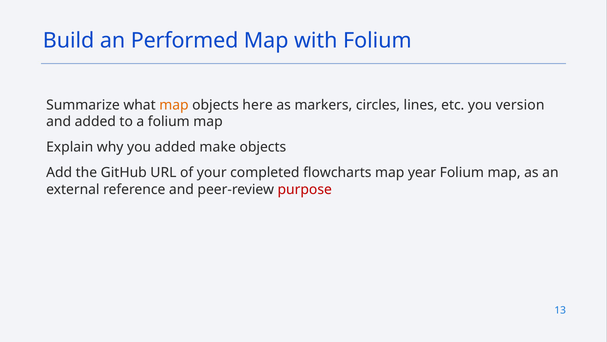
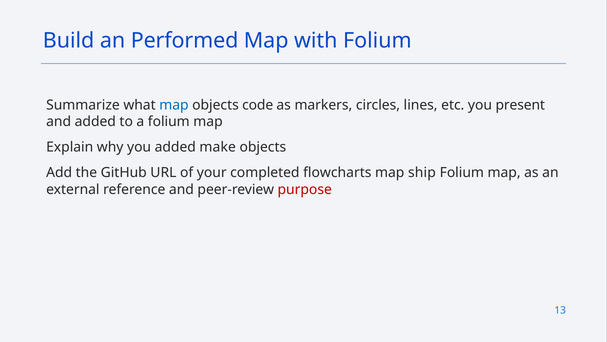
map colour: orange -> blue (174, 105)
here: here -> code (258, 105)
version: version -> present (520, 105)
year: year -> ship (422, 173)
